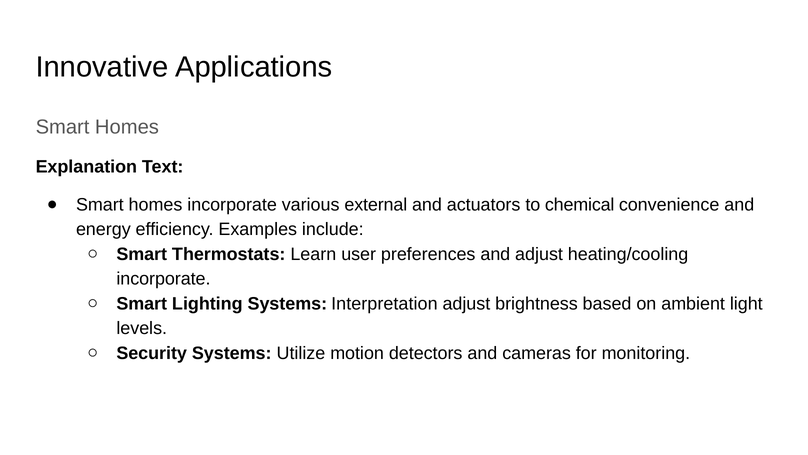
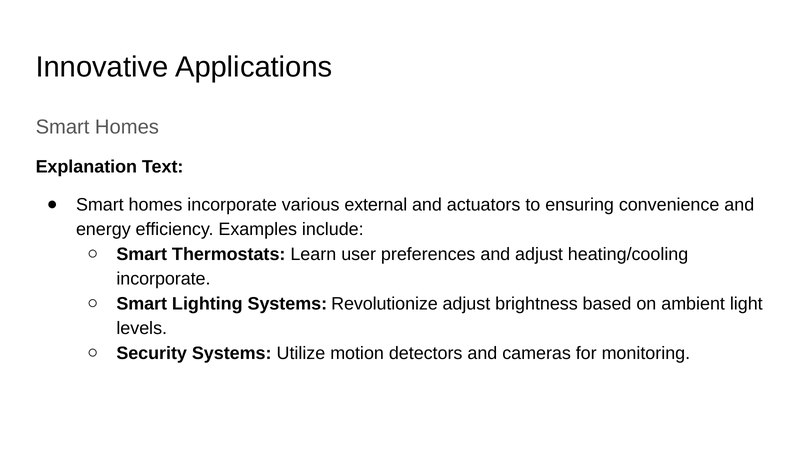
chemical: chemical -> ensuring (580, 205)
Interpretation: Interpretation -> Revolutionize (384, 303)
